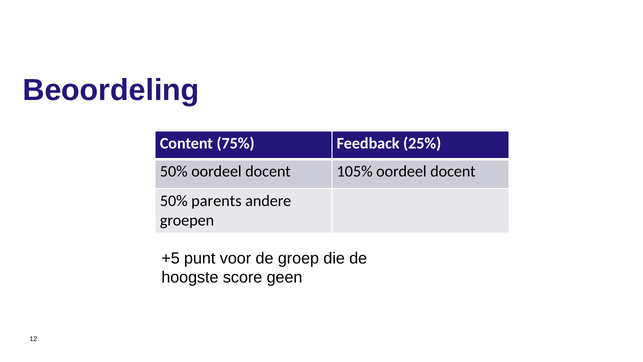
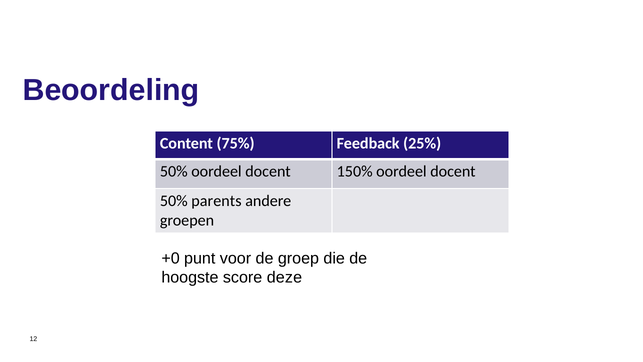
105%: 105% -> 150% (355, 172)
+5: +5 -> +0 (171, 258)
geen: geen -> deze (284, 277)
